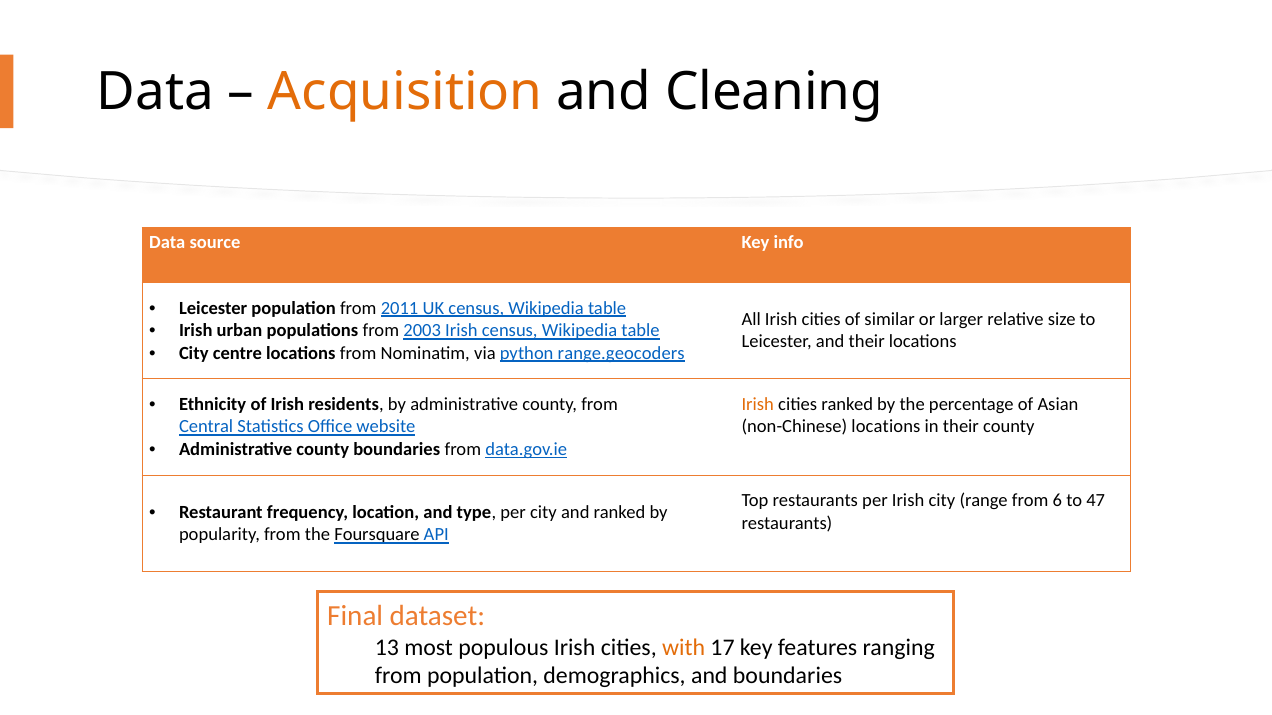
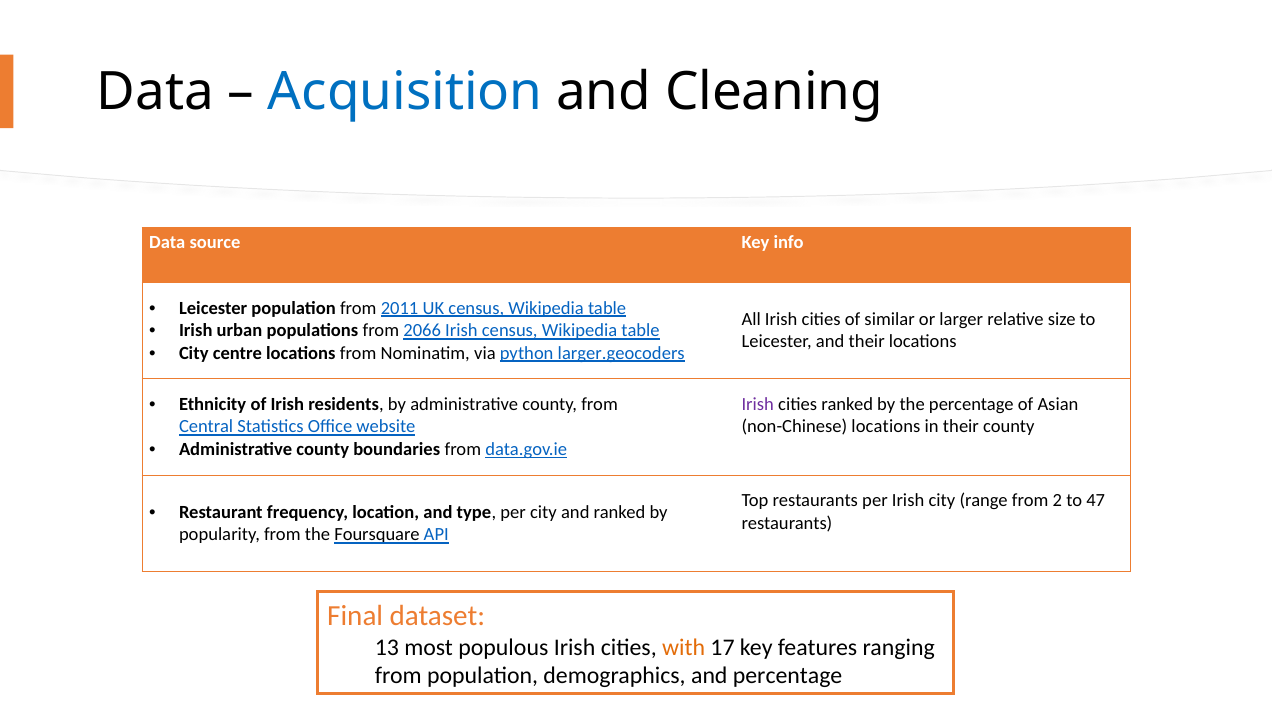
Acquisition colour: orange -> blue (405, 92)
2003: 2003 -> 2066 (422, 331)
range.geocoders: range.geocoders -> larger.geocoders (621, 353)
Irish colour: orange -> purple (758, 405)
6: 6 -> 2 (1057, 501)
and boundaries: boundaries -> percentage (788, 676)
